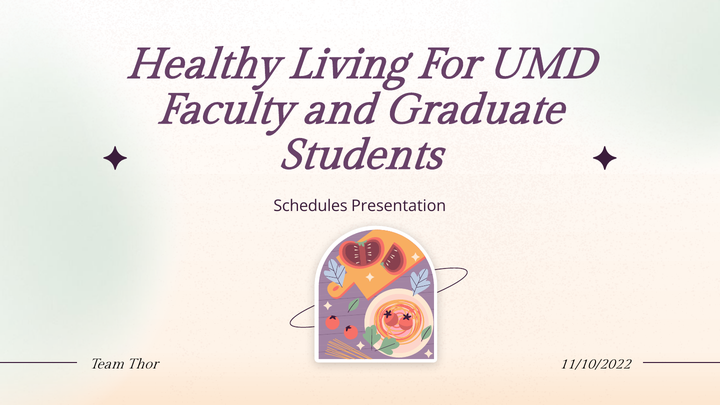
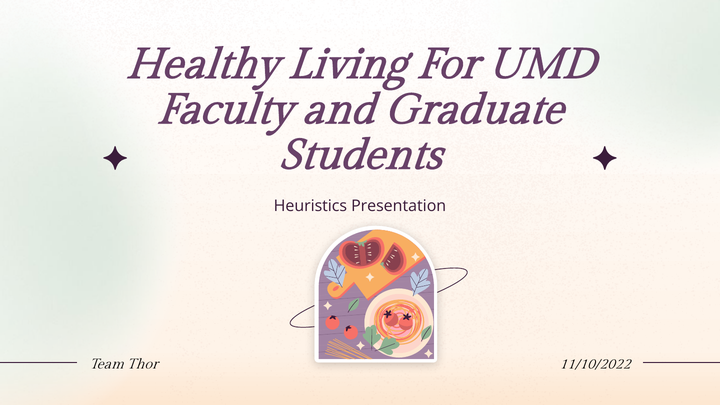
Schedules: Schedules -> Heuristics (310, 206)
